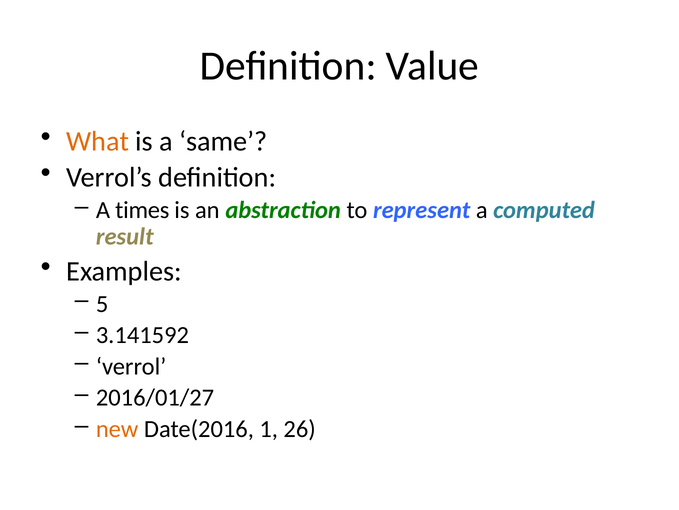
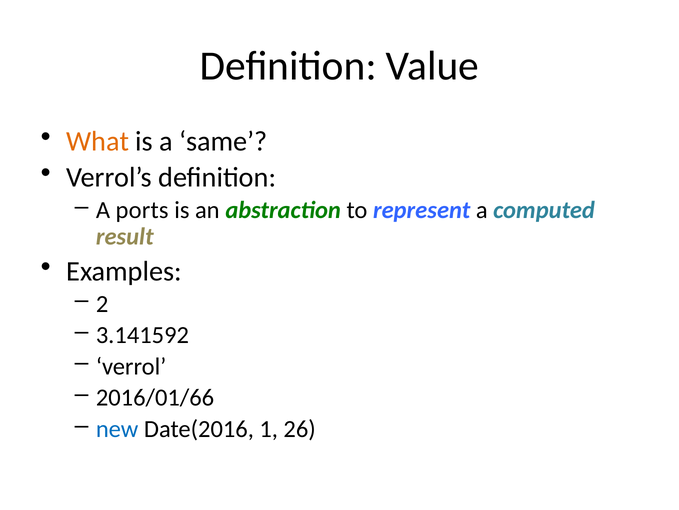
times: times -> ports (142, 210)
5: 5 -> 2 (102, 304)
2016/01/27: 2016/01/27 -> 2016/01/66 (155, 397)
new colour: orange -> blue (117, 429)
